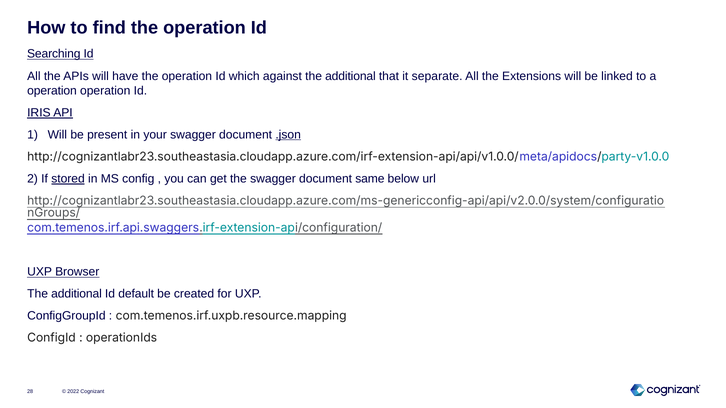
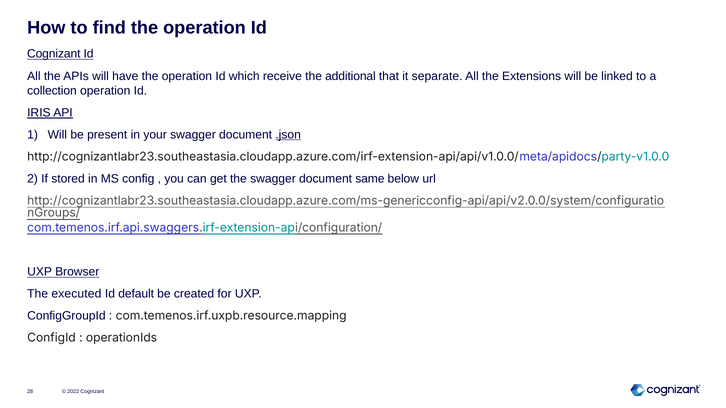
Searching: Searching -> Cognizant (54, 54)
against: against -> receive (282, 76)
operation: operation -> collection (52, 91)
stored underline: present -> none (68, 179)
additional: additional -> executed (76, 294)
